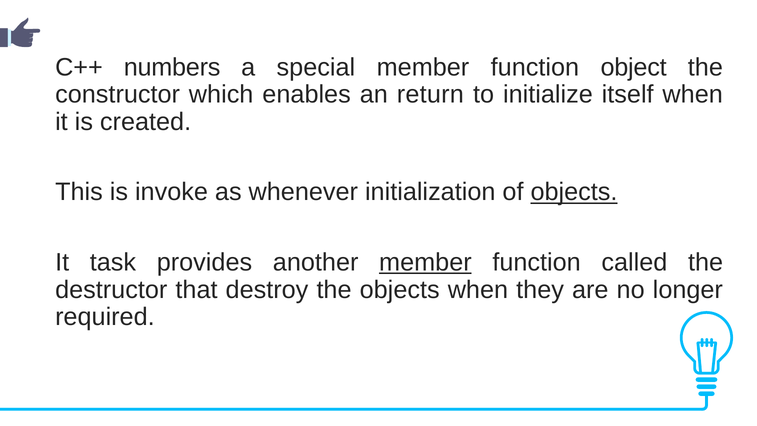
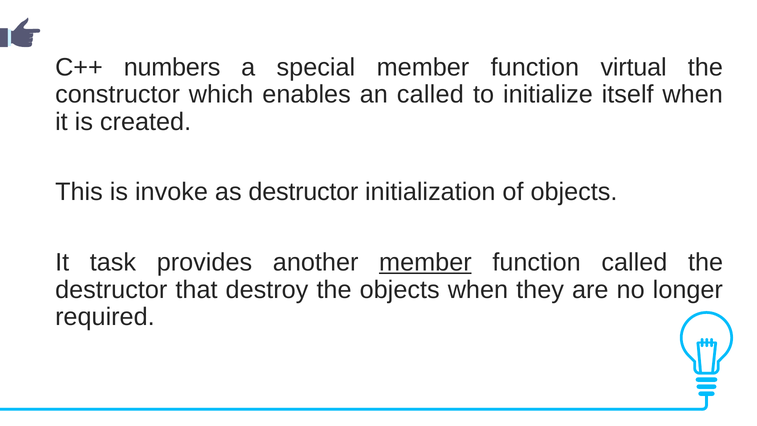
object: object -> virtual (634, 67)
an return: return -> called (430, 95)
as whenever: whenever -> destructor (303, 192)
objects underline: present -> none (574, 192)
